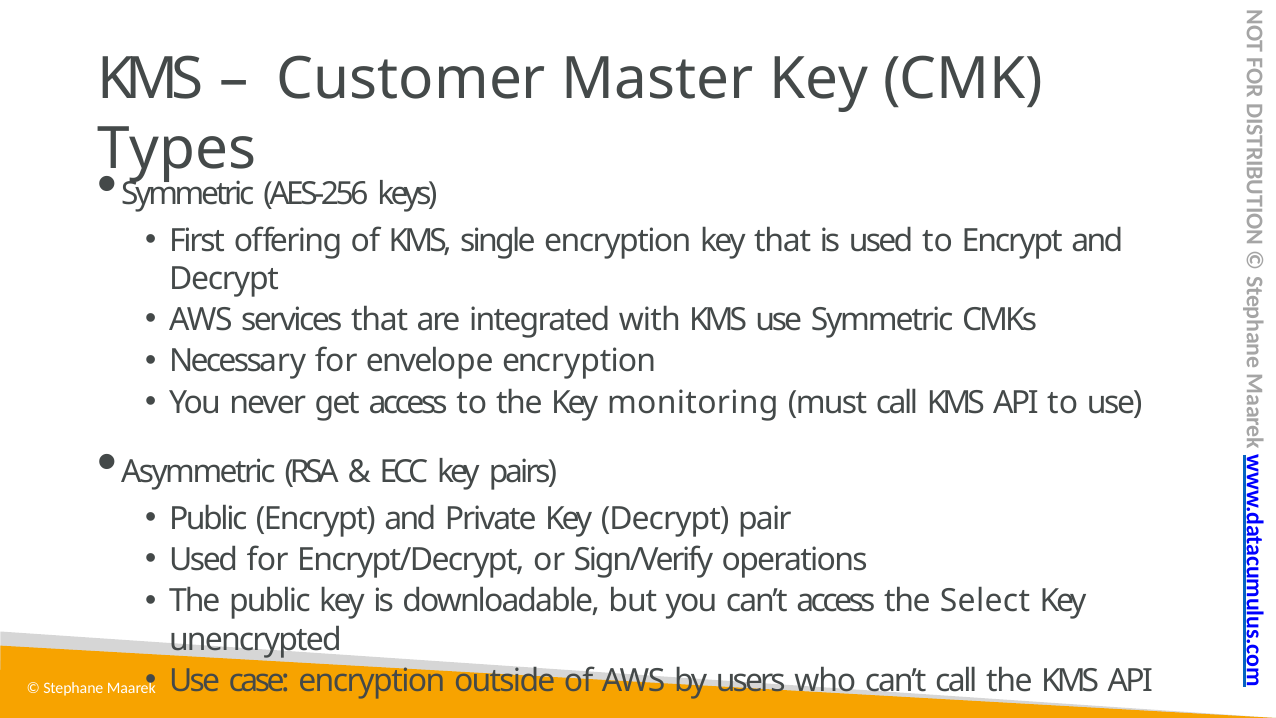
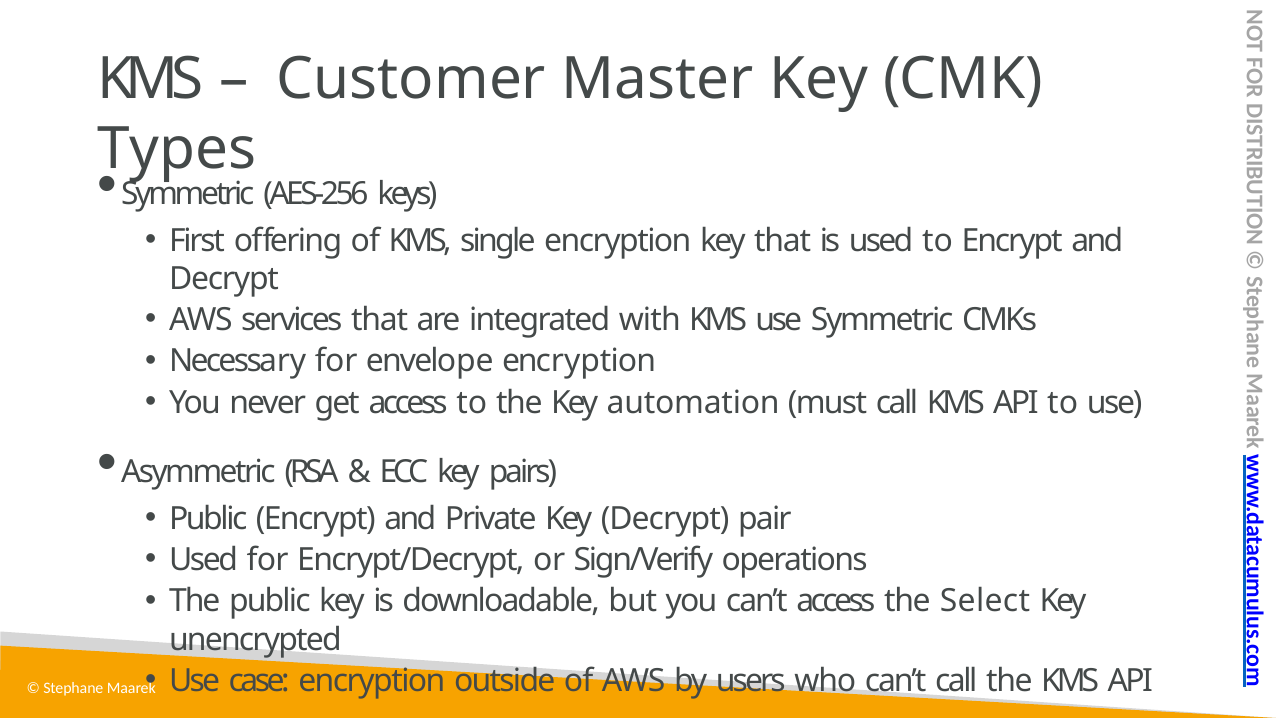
monitoring: monitoring -> automation (693, 402)
